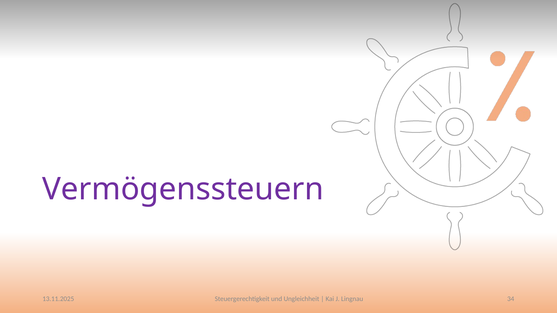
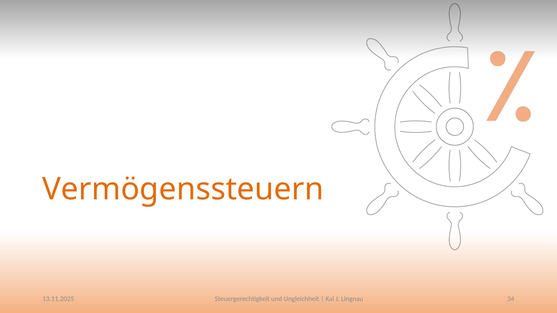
Vermögenssteuern colour: purple -> orange (183, 189)
